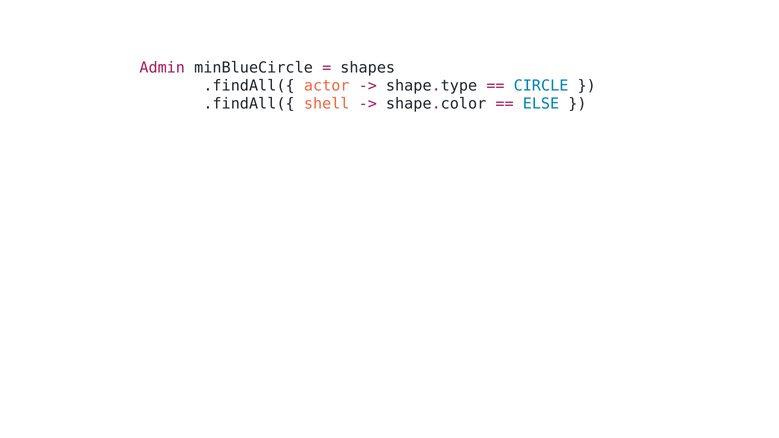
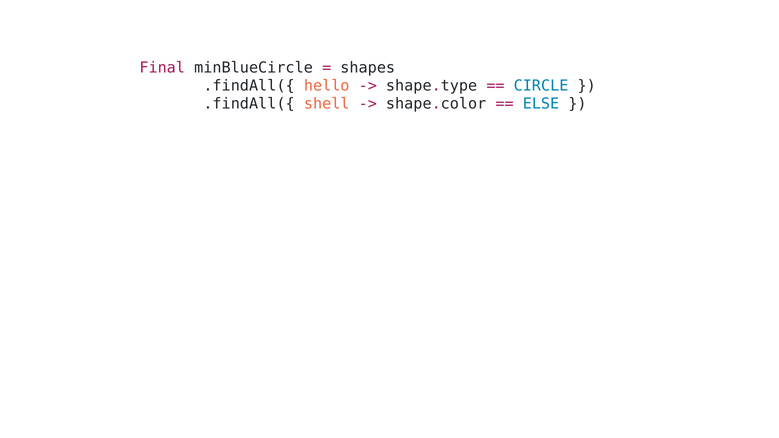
Admin: Admin -> Final (162, 68)
actor: actor -> hello (327, 86)
